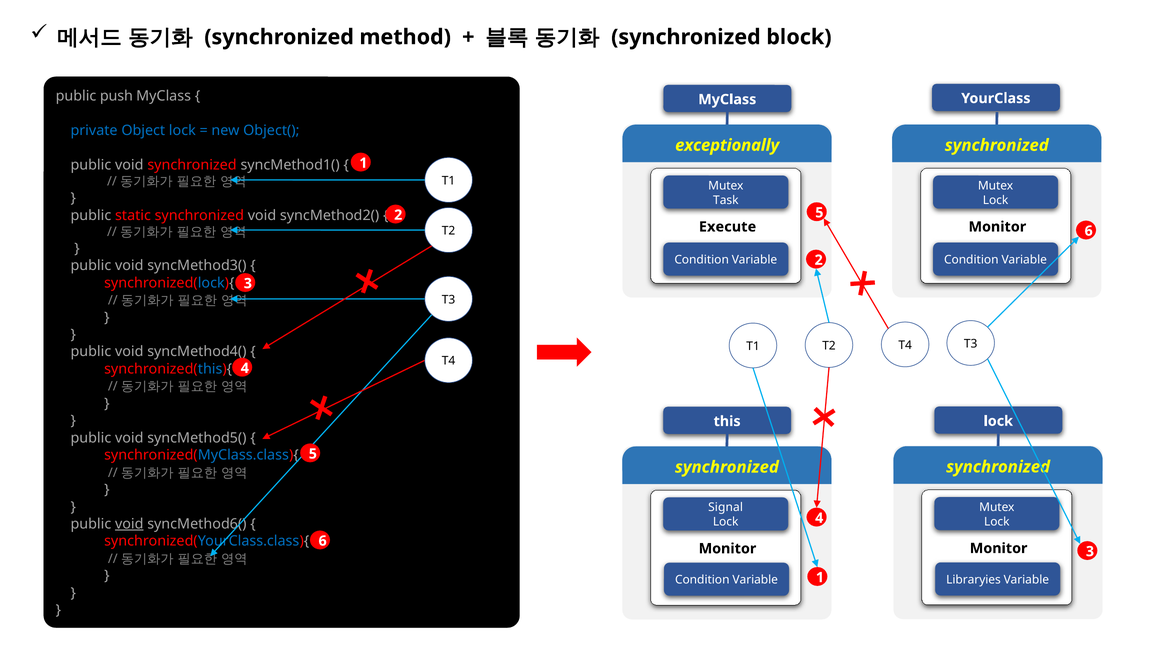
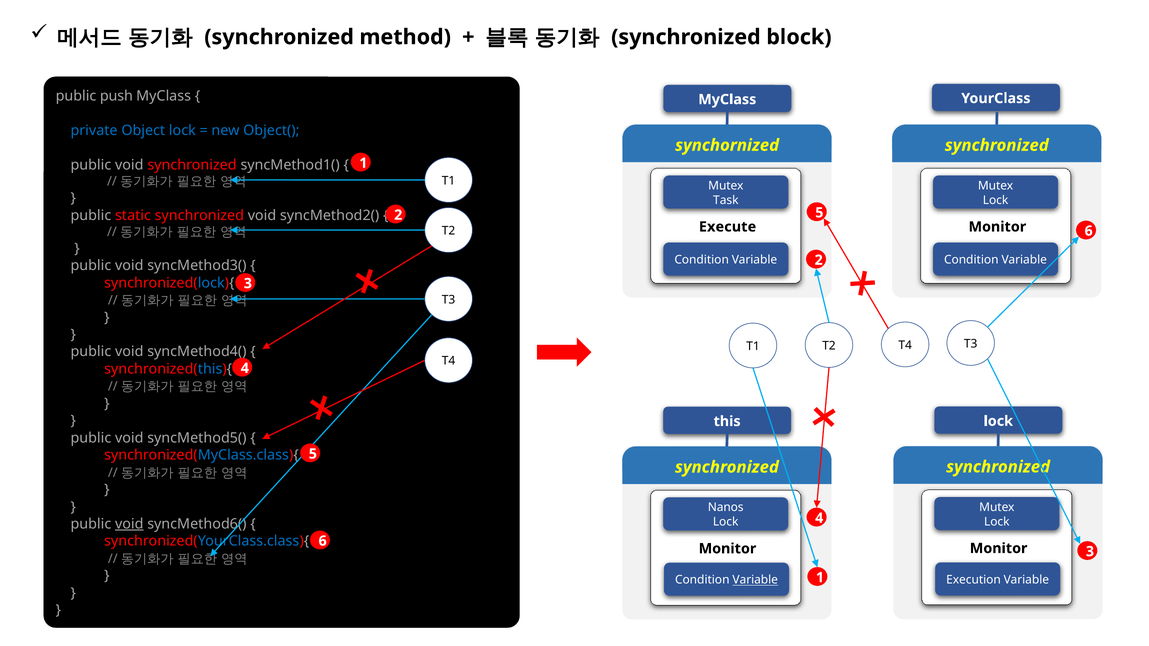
exceptionally: exceptionally -> synchornized (727, 145)
Signal: Signal -> Nanos (726, 508)
Libraryies: Libraryies -> Execution (974, 580)
Variable underline: none -> present (755, 580)
